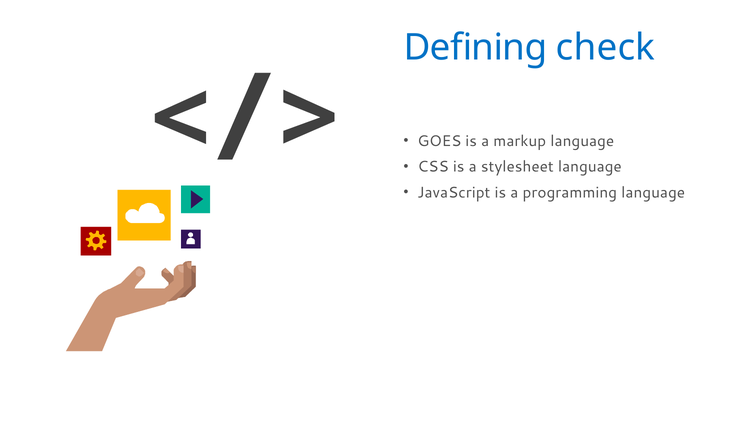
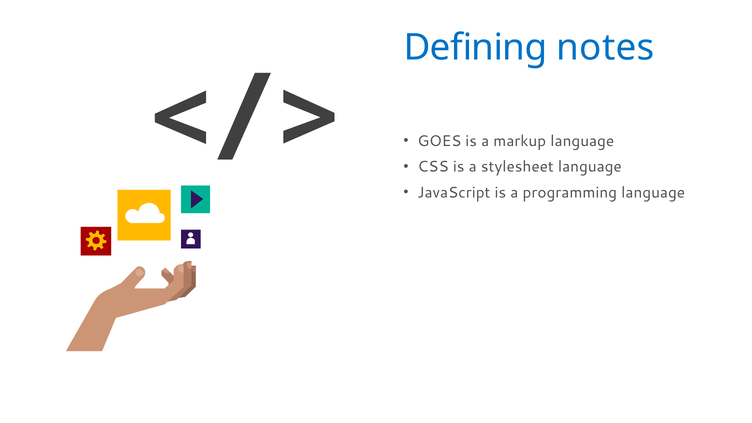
check: check -> notes (605, 47)
